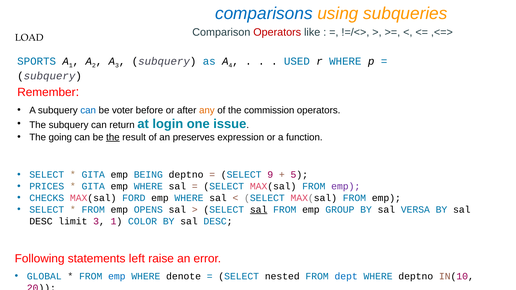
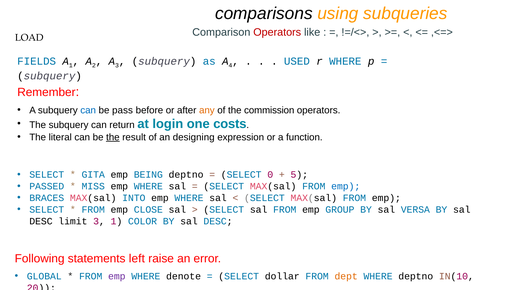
comparisons colour: blue -> black (264, 13)
SPORTS: SPORTS -> FIELDS (37, 61)
voter: voter -> pass (123, 110)
issue: issue -> costs (230, 124)
going: going -> literal (60, 137)
preserves: preserves -> designing (194, 137)
9: 9 -> 0 (270, 175)
PRICES: PRICES -> PASSED (47, 187)
GITA: GITA -> MISS (93, 187)
emp colour: purple -> blue (346, 187)
CHECKS: CHECKS -> BRACES (47, 198)
FORD: FORD -> INTO (134, 198)
OPENS: OPENS -> CLOSE (148, 210)
sal underline: present -> none (259, 210)
emp colour: blue -> purple (117, 277)
nested: nested -> dollar (282, 277)
dept colour: blue -> orange (346, 277)
